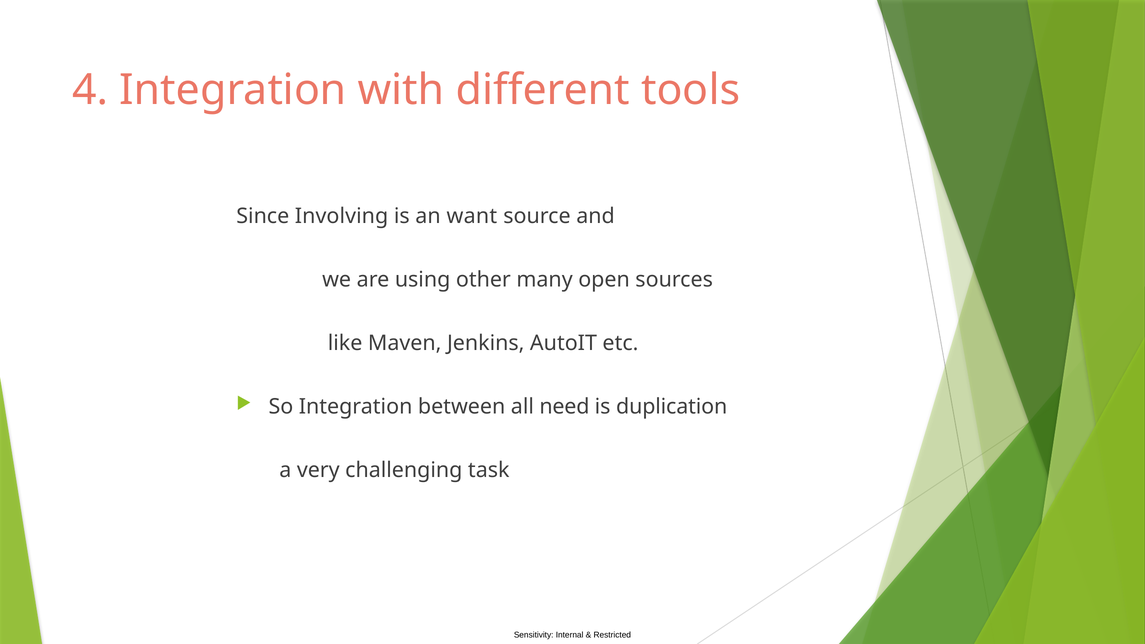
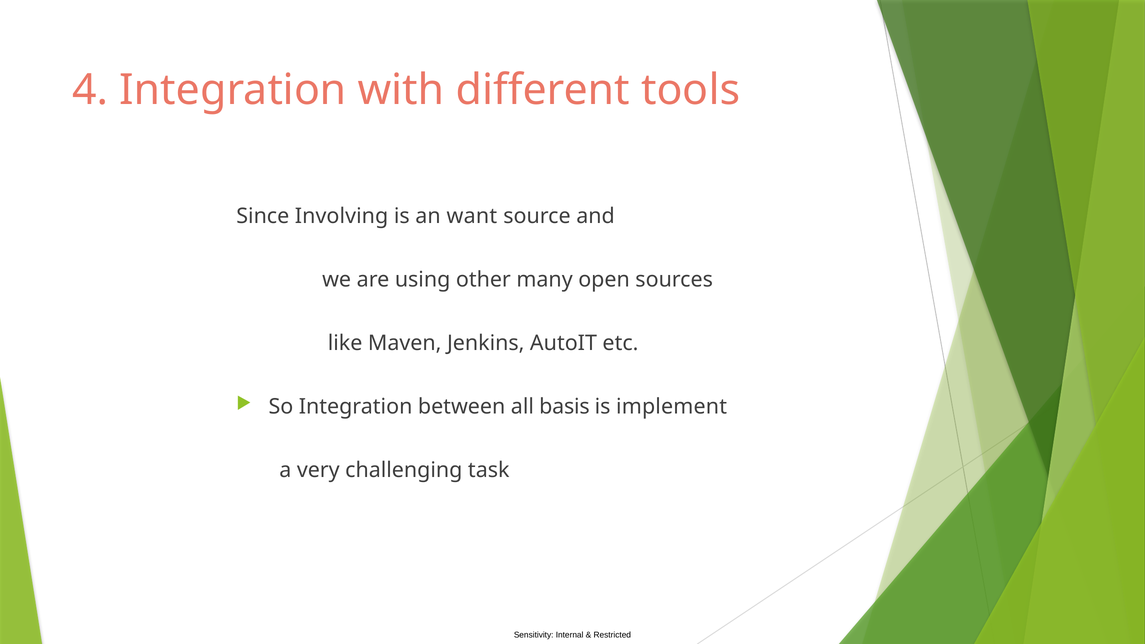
need: need -> basis (564, 407)
duplication: duplication -> implement (672, 407)
